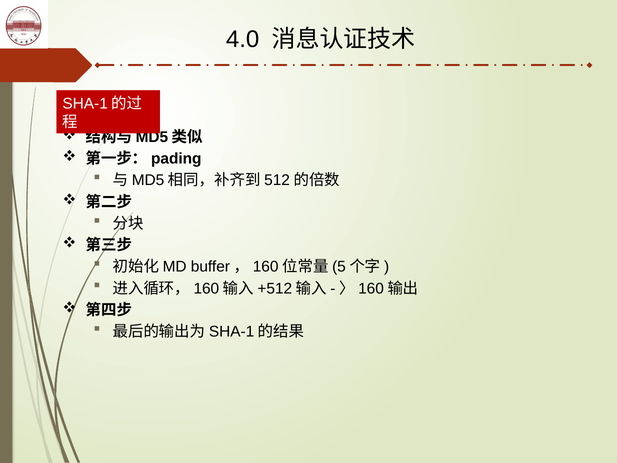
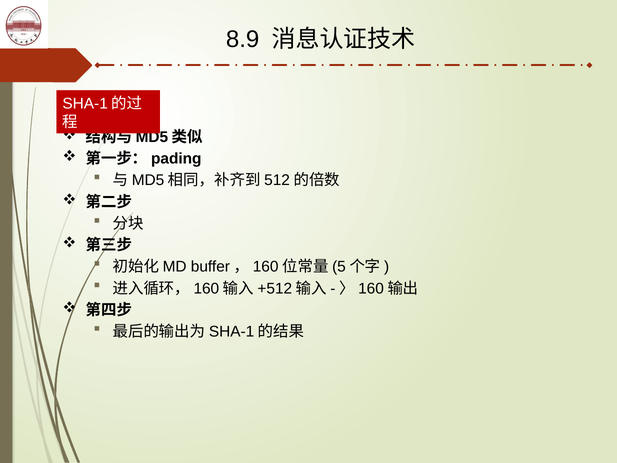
4.0: 4.0 -> 8.9 (243, 39)
